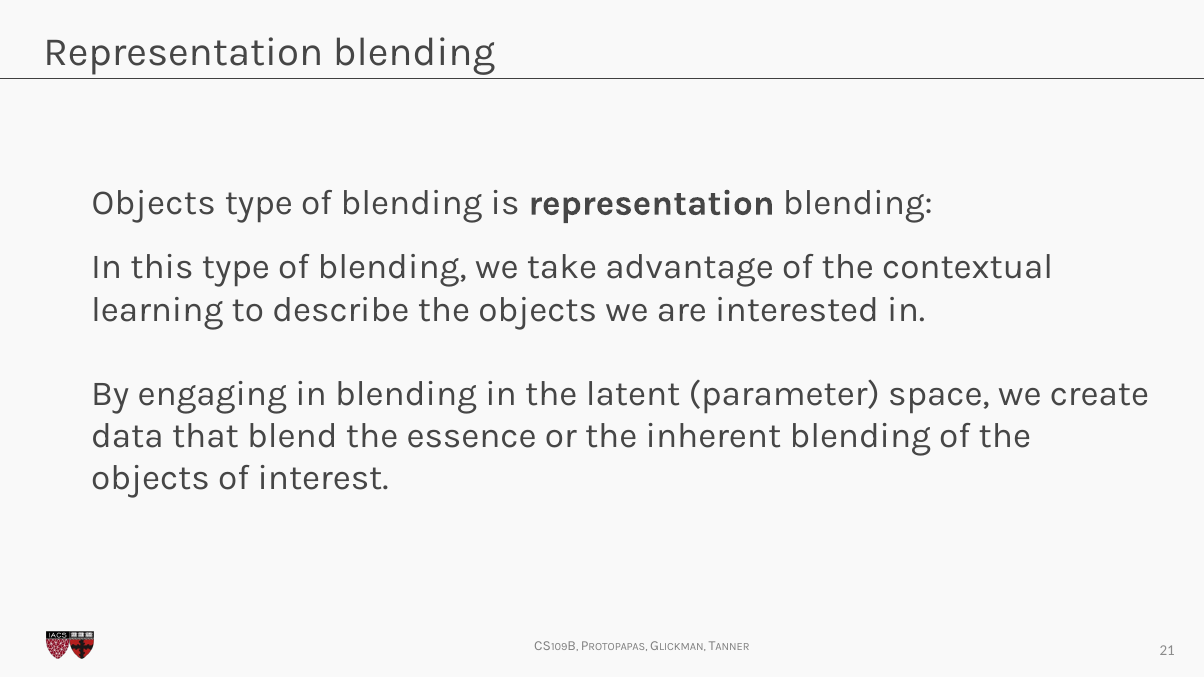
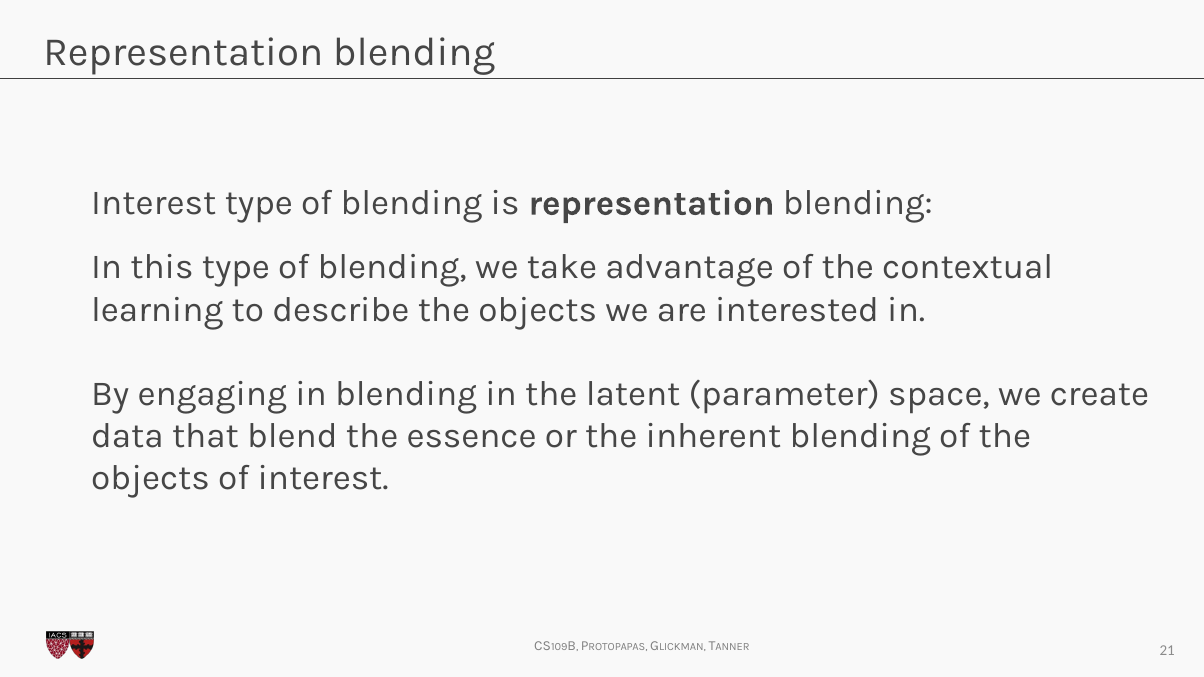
Objects: Objects -> Interest (154, 203)
